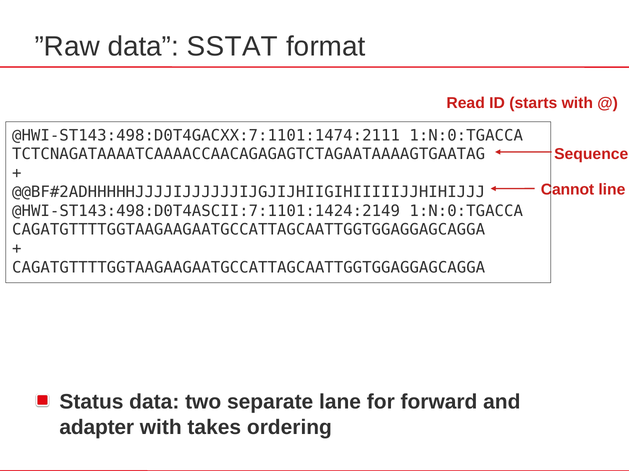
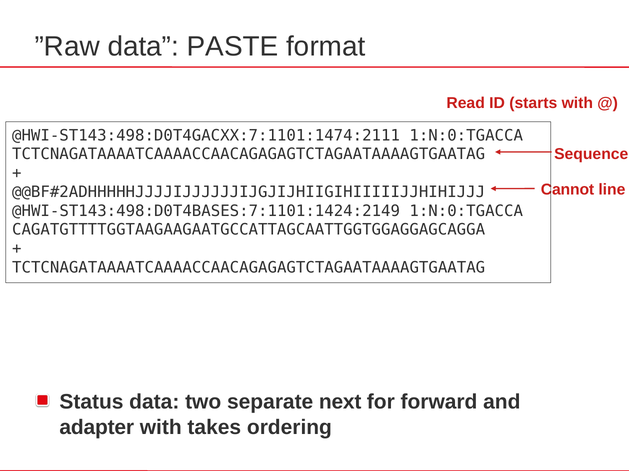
SSTAT: SSTAT -> PASTE (233, 47)
@HWI-ST143:498:D0T4ASCII:7:1101:1424:2149: @HWI-ST143:498:D0T4ASCII:7:1101:1424:2149 -> @HWI-ST143:498:D0T4BASES:7:1101:1424:2149 (206, 211)
CAGATGTTTTGGTAAGAAGAATGCCATTAGCAATTGGTGGAGGAGCAGGA: CAGATGTTTTGGTAAGAAGAATGCCATTAGCAATTGGTGGAGGAGCAGGA -> TCTCNAGATAAAATCAAAACCAACAGAGAGTCTAGAATAAAAGTGAATAG (249, 268)
lane: lane -> next (340, 403)
